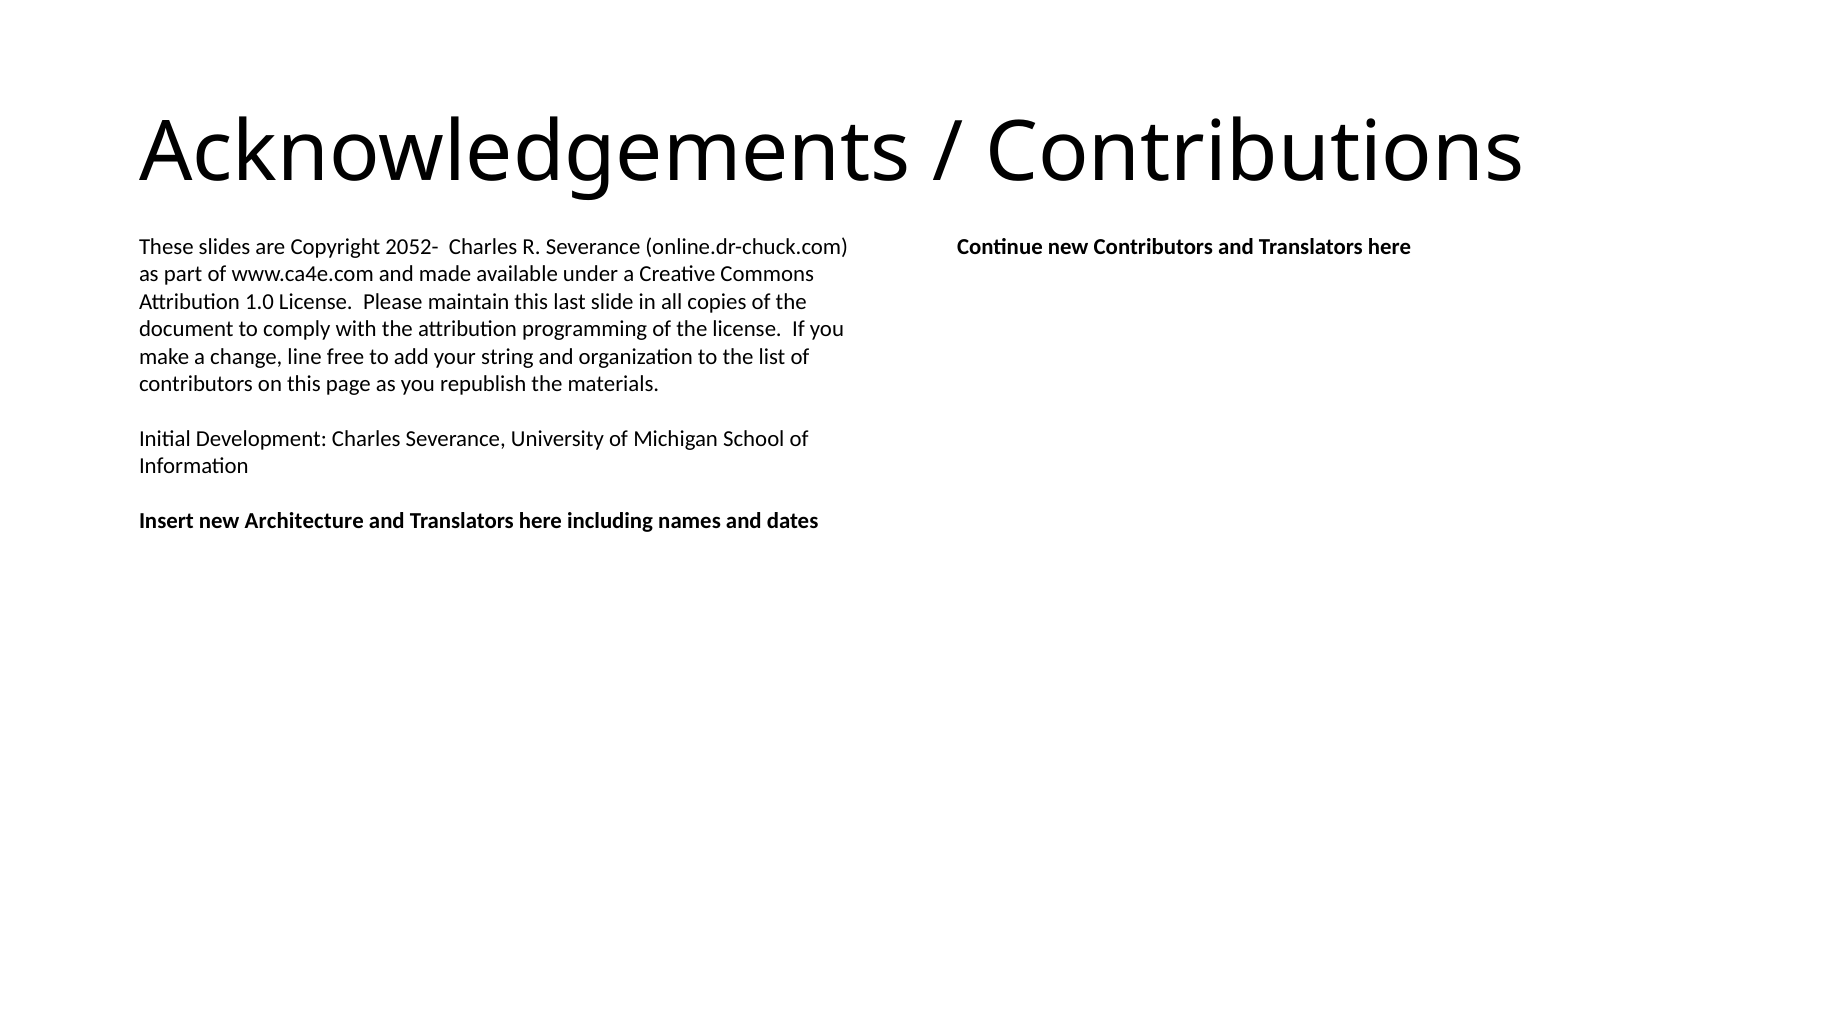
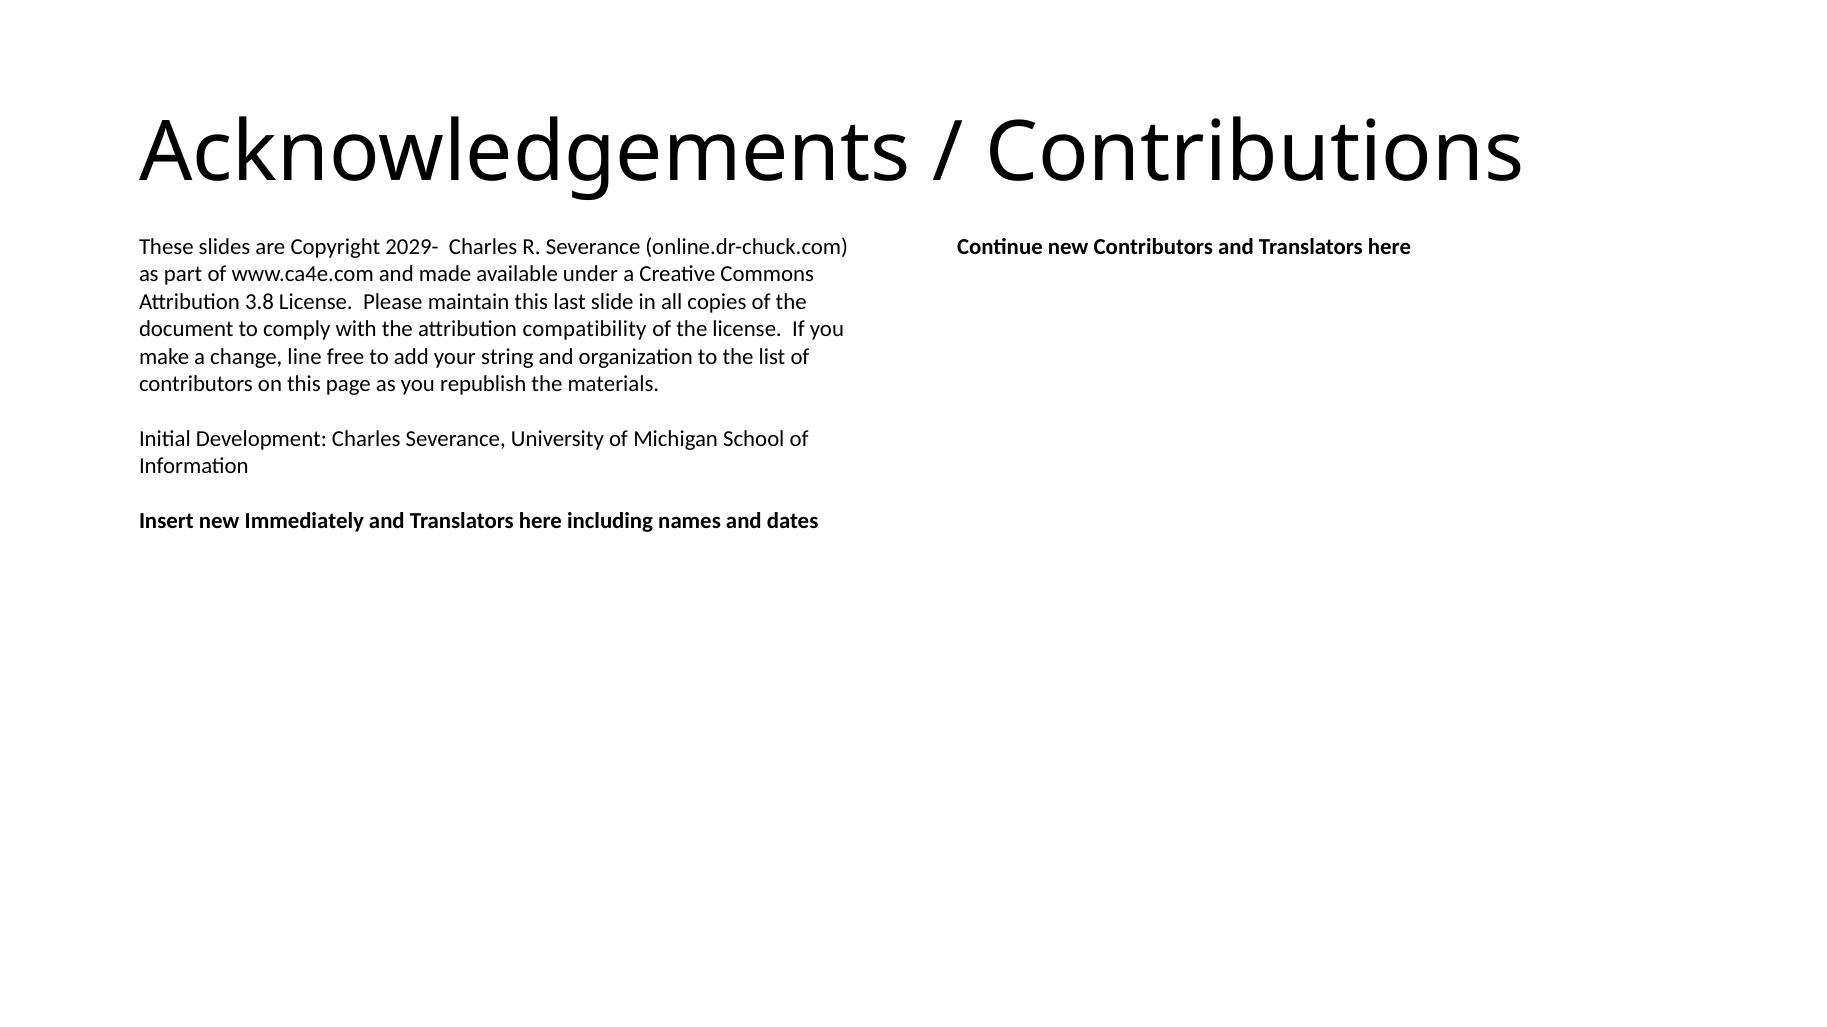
2052-: 2052- -> 2029- (412, 247)
1.0: 1.0 -> 3.8 (259, 302)
programming: programming -> compatibility (584, 329)
Architecture: Architecture -> Immediately (304, 521)
